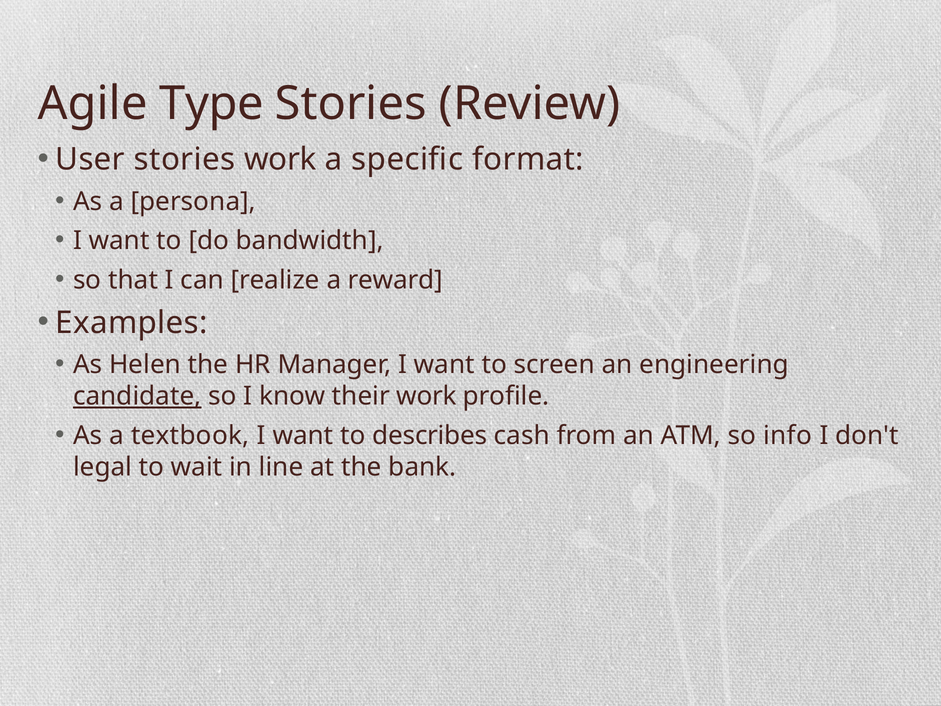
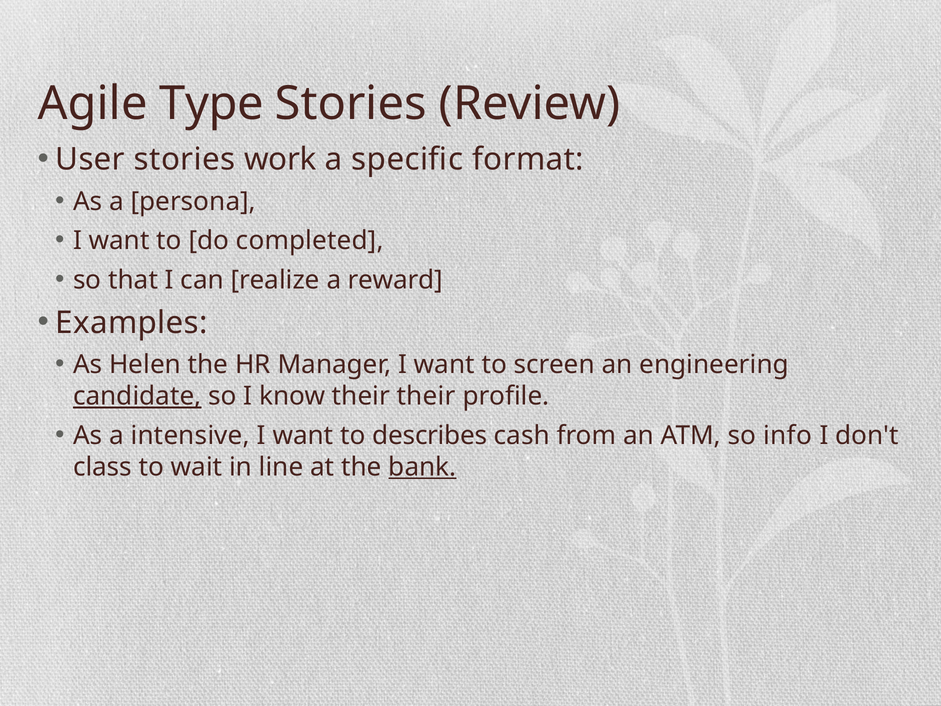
bandwidth: bandwidth -> completed (310, 241)
their work: work -> their (426, 396)
textbook: textbook -> intensive (190, 435)
legal: legal -> class (103, 467)
bank underline: none -> present (422, 467)
